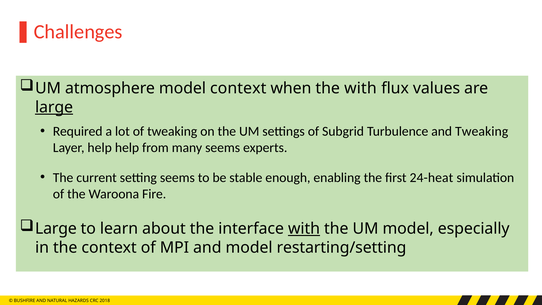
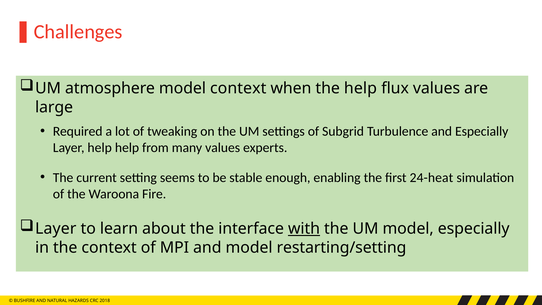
the with: with -> help (360, 88)
large underline: present -> none (54, 107)
and Tweaking: Tweaking -> Especially (482, 131)
many seems: seems -> values (223, 148)
Large: Large -> Layer (56, 228)
